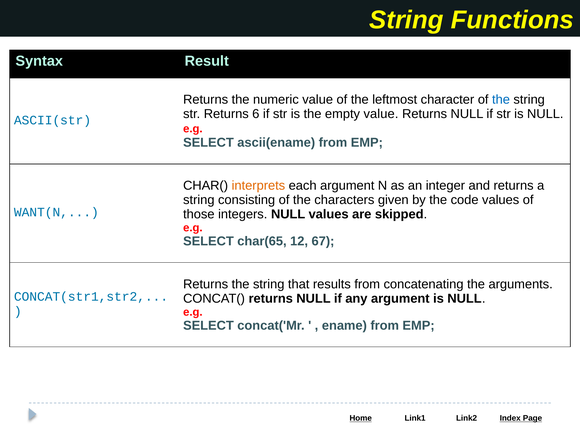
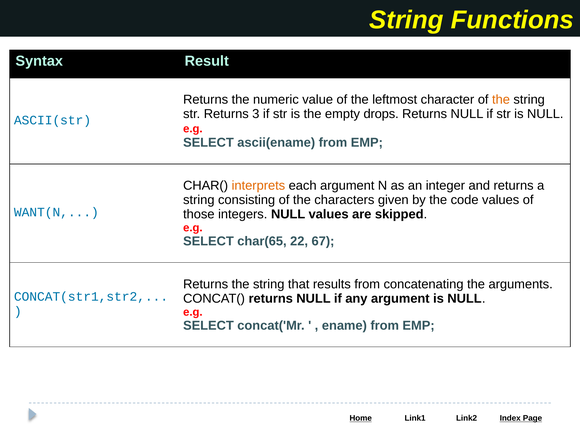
the colour: blue -> orange (501, 100)
6: 6 -> 3 (256, 114)
empty value: value -> drops (381, 114)
12: 12 -> 22 (299, 241)
